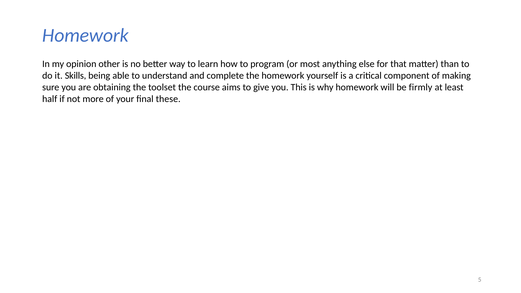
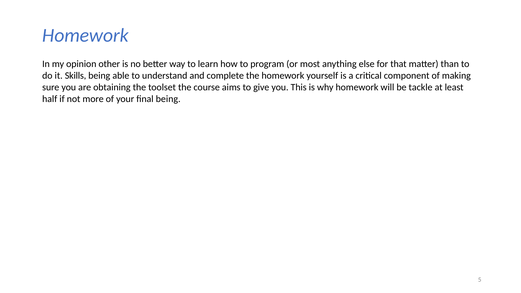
firmly: firmly -> tackle (421, 87)
final these: these -> being (168, 99)
